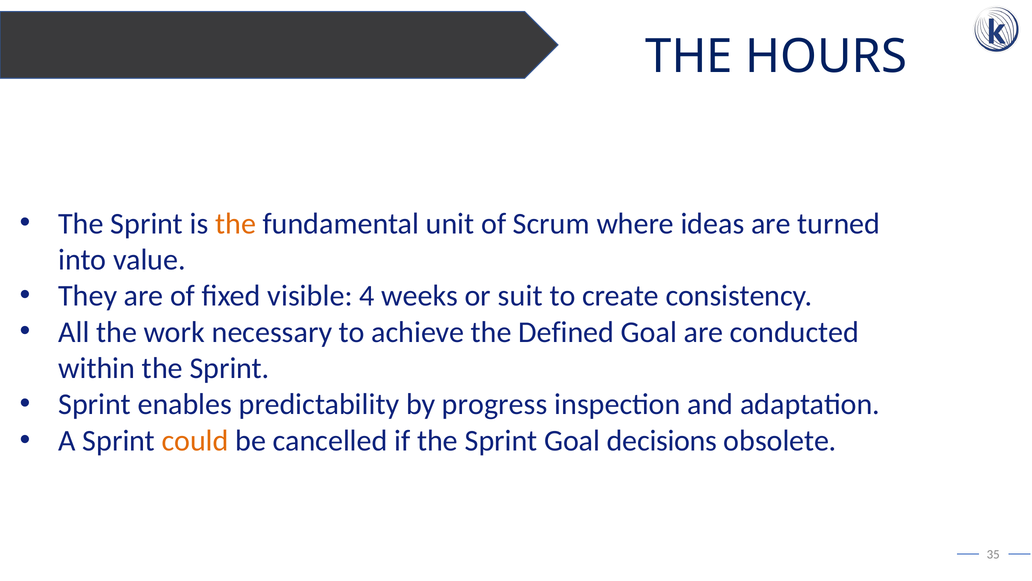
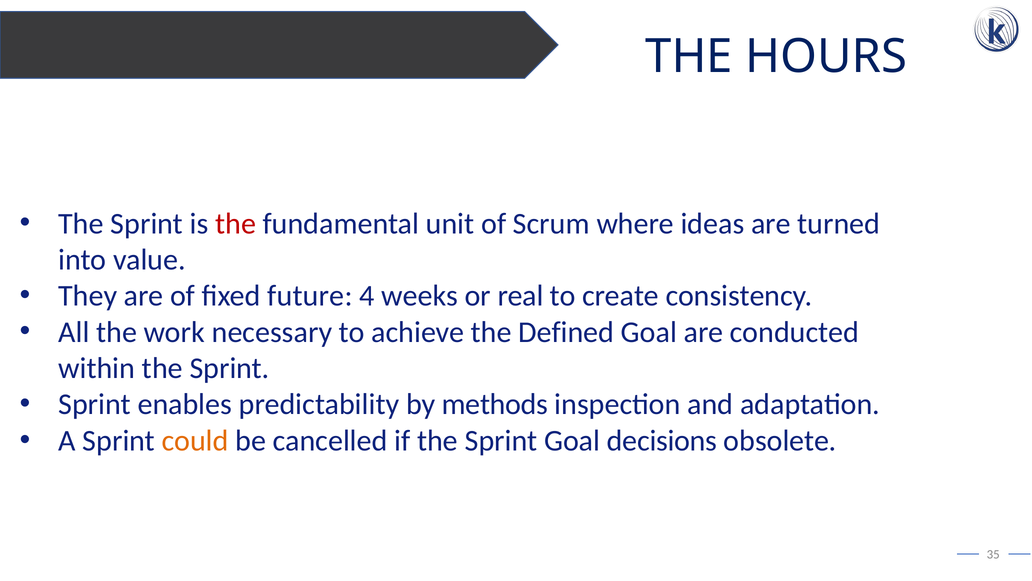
the colour: orange -> red (236, 223)
visible: visible -> future (310, 296)
suit: suit -> real (520, 296)
progress: progress -> methods (495, 404)
